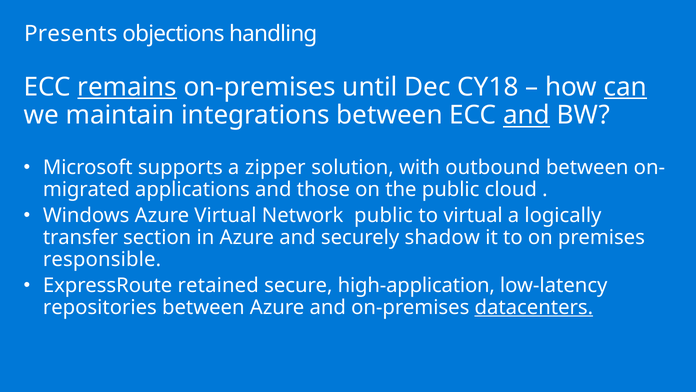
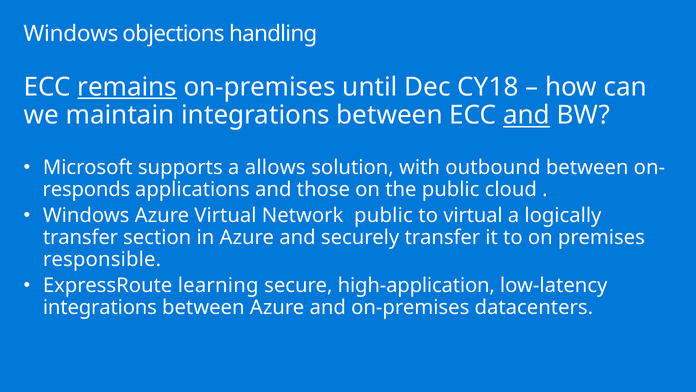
Presents: Presents -> Windows (71, 34)
can underline: present -> none (625, 87)
zipper: zipper -> allows (275, 167)
migrated: migrated -> responds (86, 189)
securely shadow: shadow -> transfer (442, 237)
retained: retained -> learning (218, 285)
repositories: repositories -> integrations (100, 307)
datacenters underline: present -> none (534, 307)
